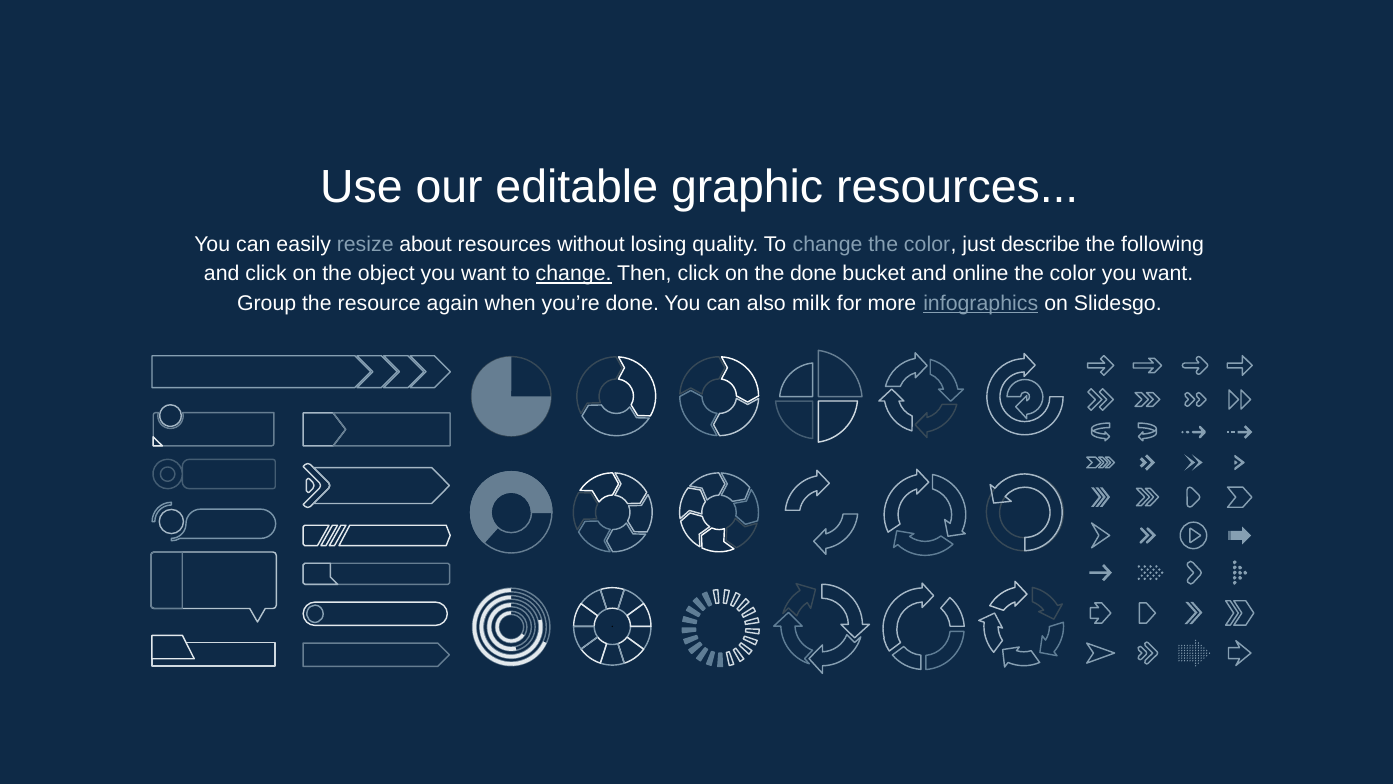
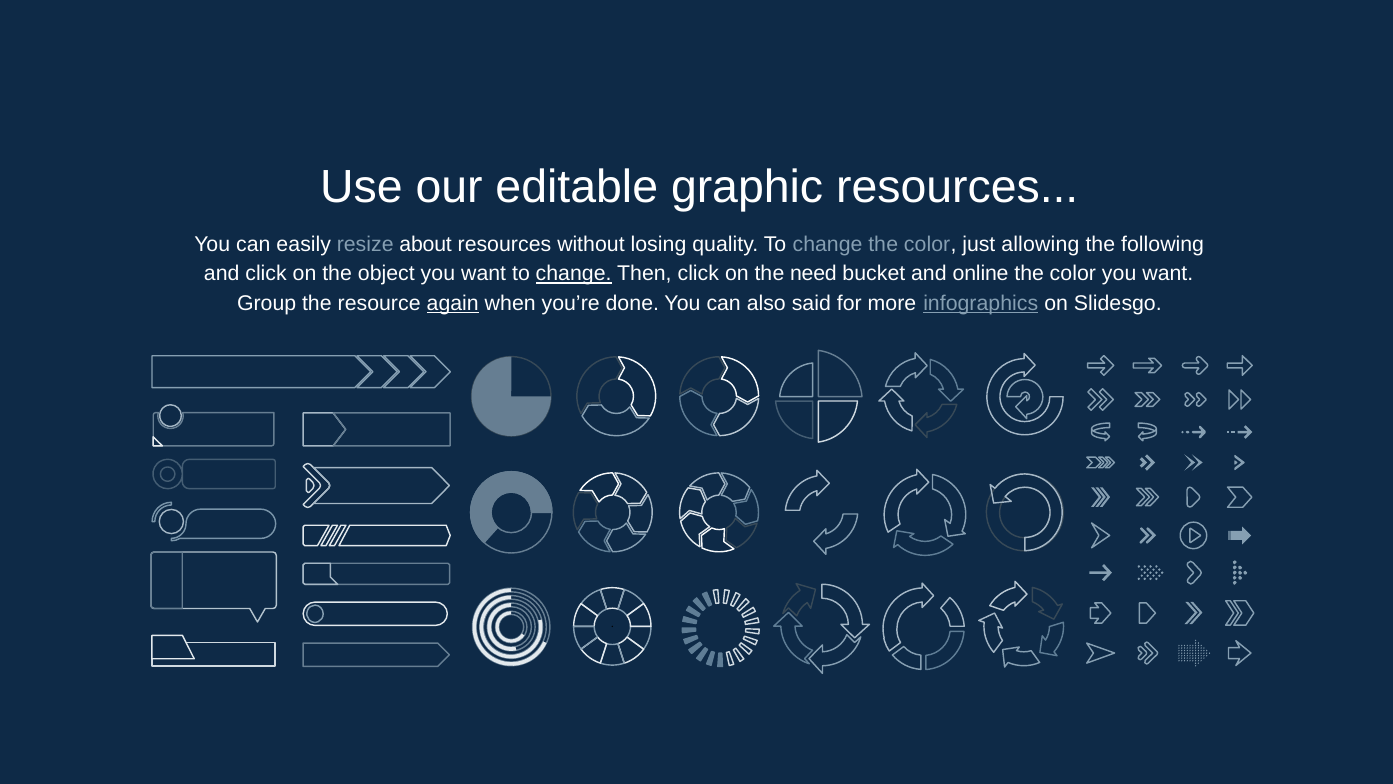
describe: describe -> allowing (1040, 244)
the done: done -> need (813, 274)
again underline: none -> present (453, 303)
milk: milk -> said (811, 303)
